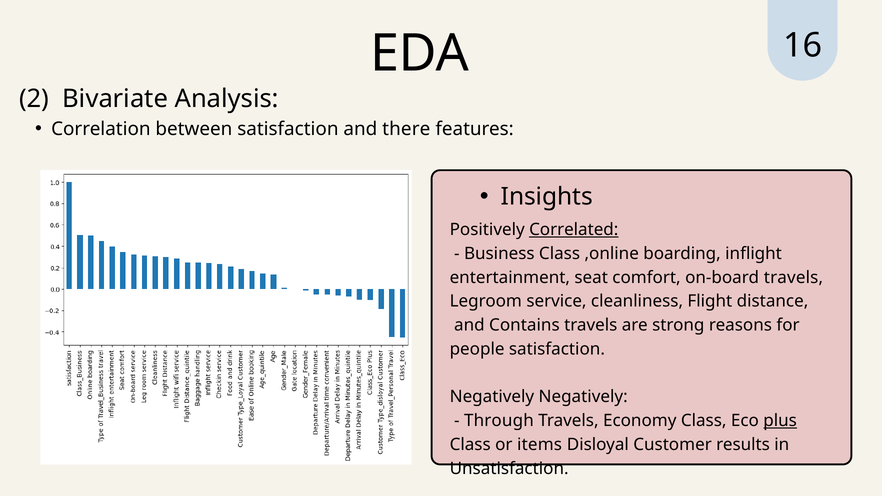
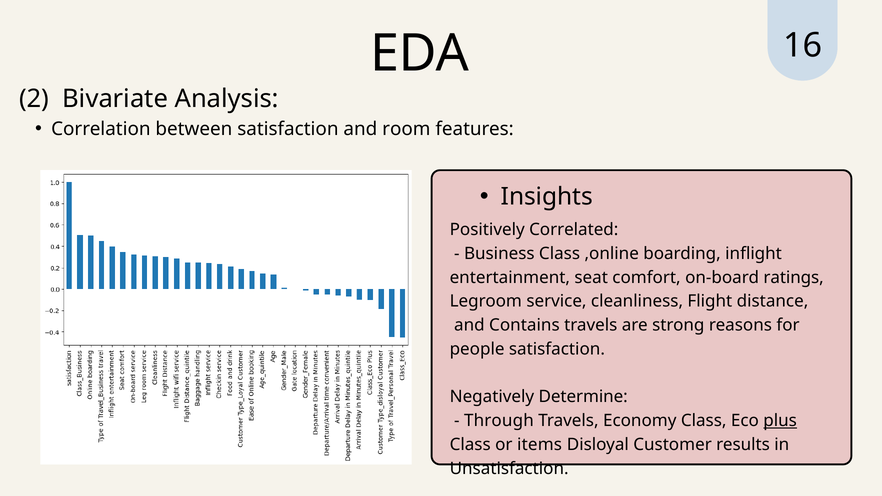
there: there -> room (406, 129)
Correlated underline: present -> none (574, 230)
on-board travels: travels -> ratings (794, 278)
Negatively Negatively: Negatively -> Determine (583, 397)
